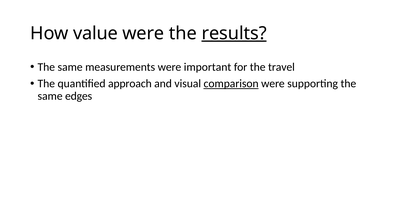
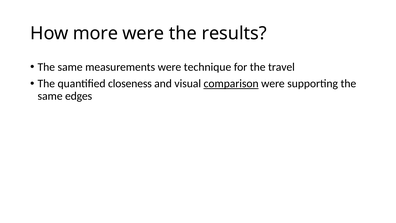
value: value -> more (95, 33)
results underline: present -> none (234, 33)
important: important -> technique (208, 67)
approach: approach -> closeness (130, 84)
